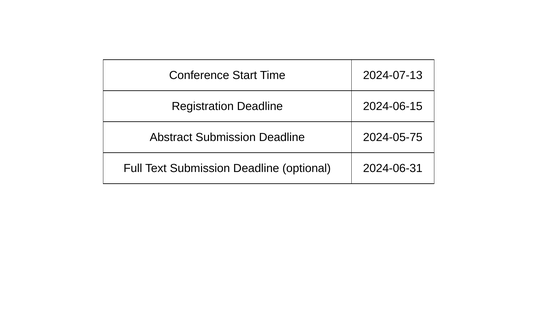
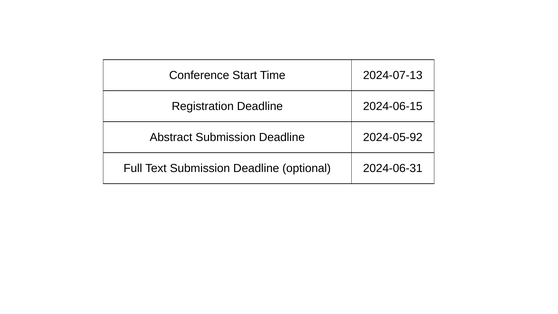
2024-05-75: 2024-05-75 -> 2024-05-92 (393, 137)
